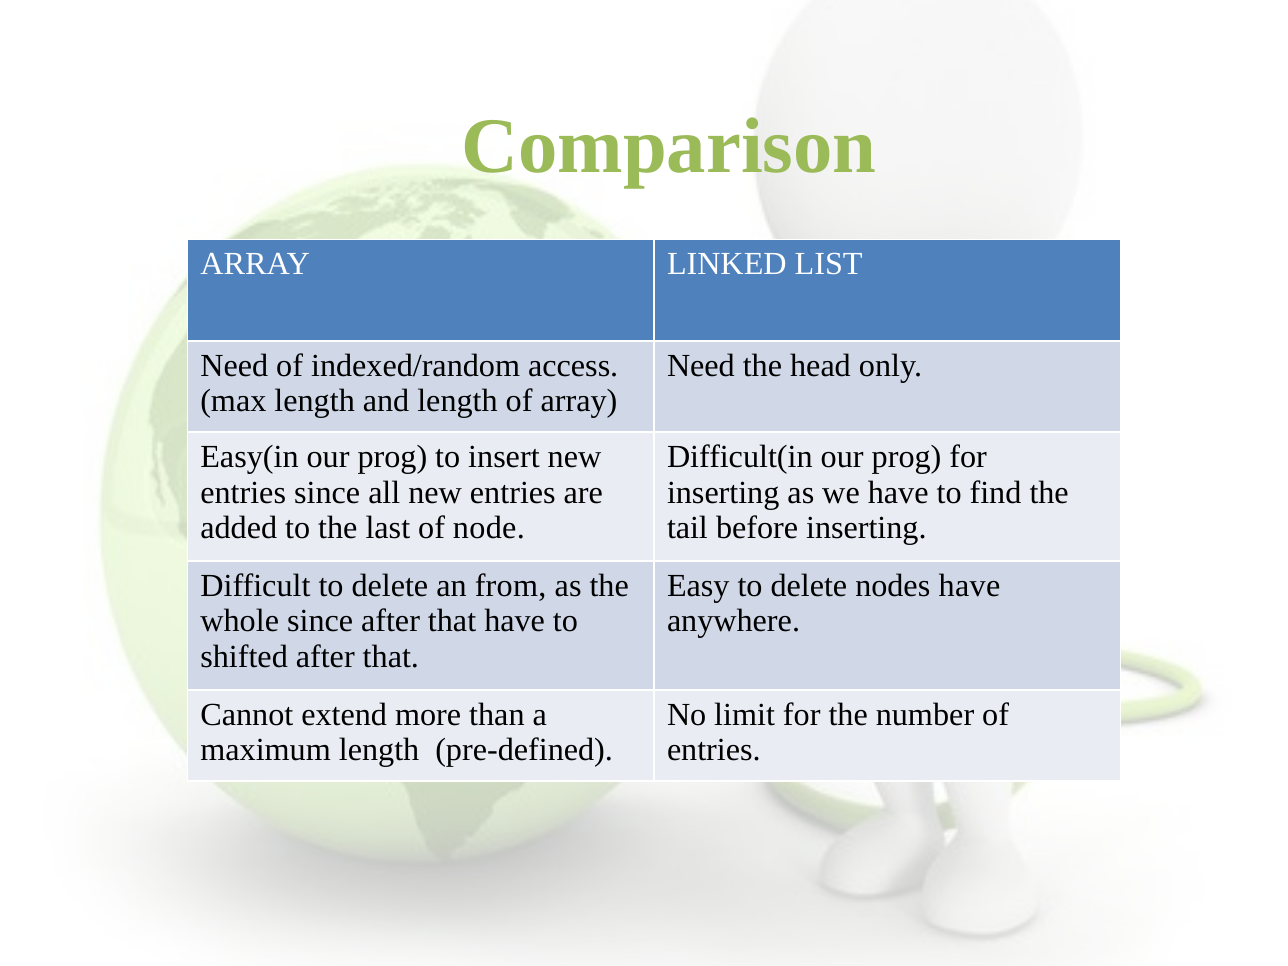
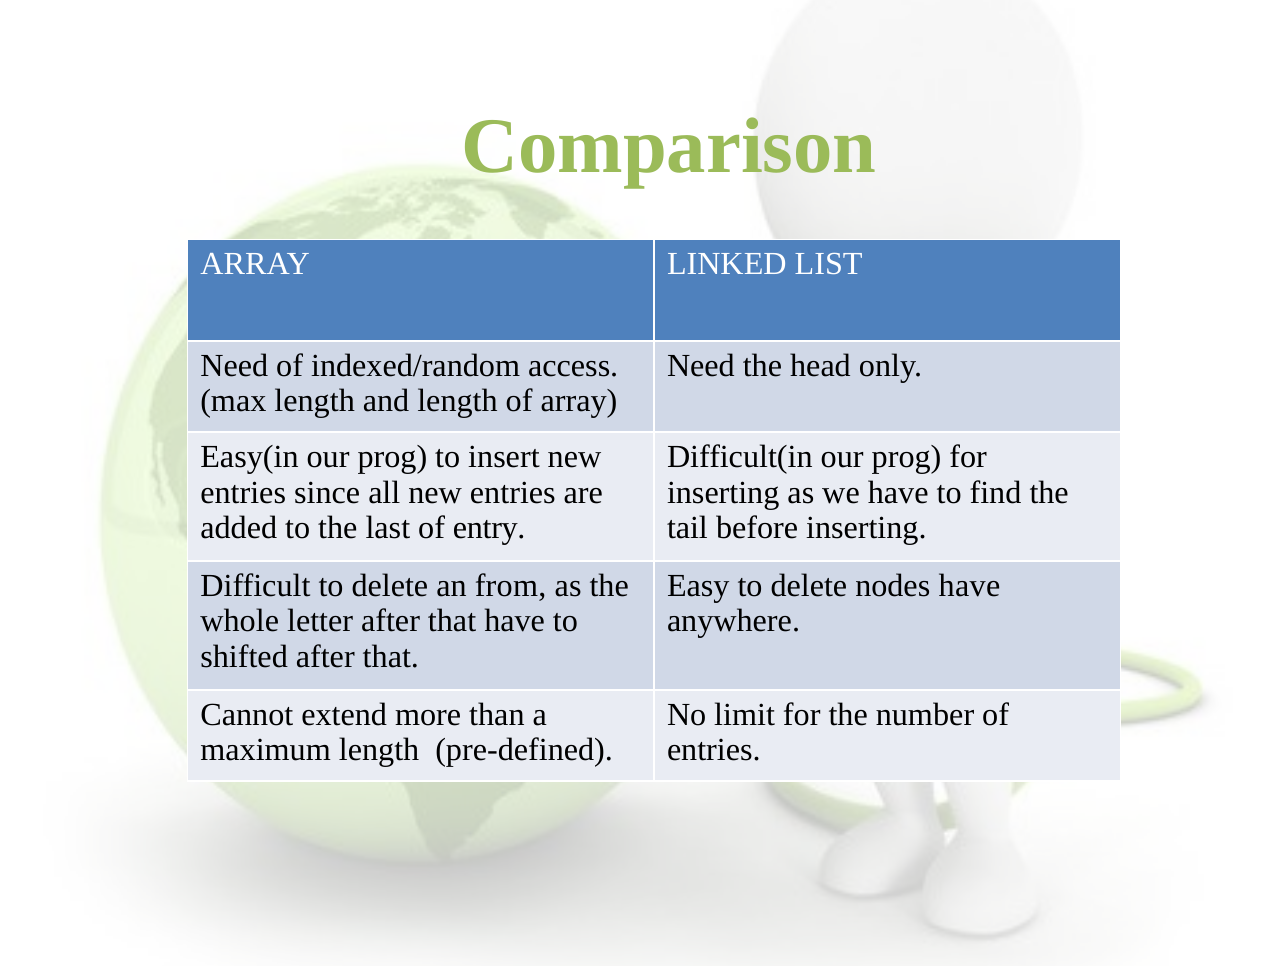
node: node -> entry (489, 528)
whole since: since -> letter (320, 621)
